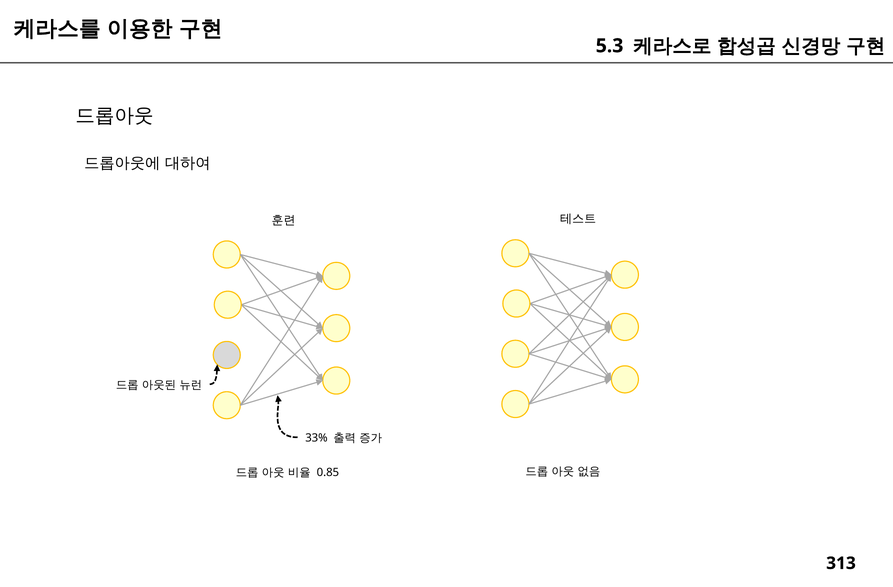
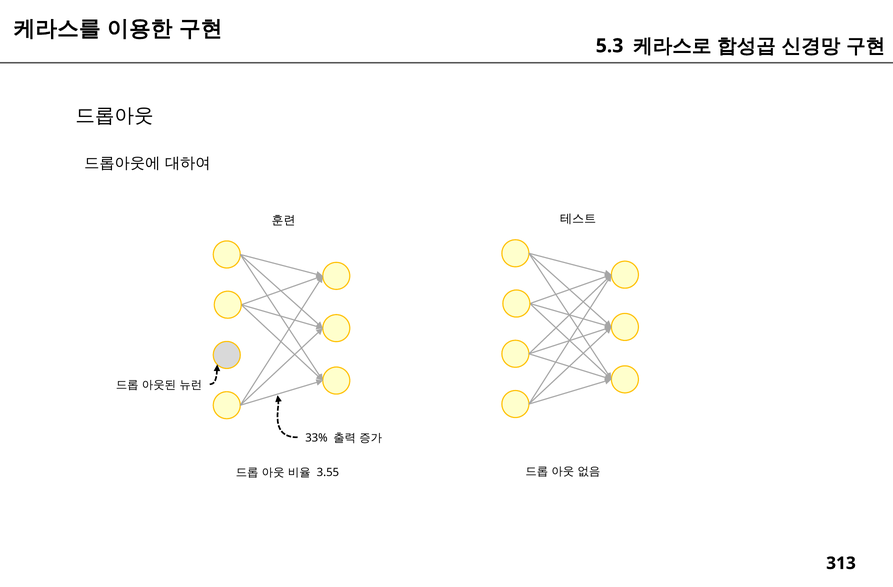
0.85: 0.85 -> 3.55 (328, 472)
